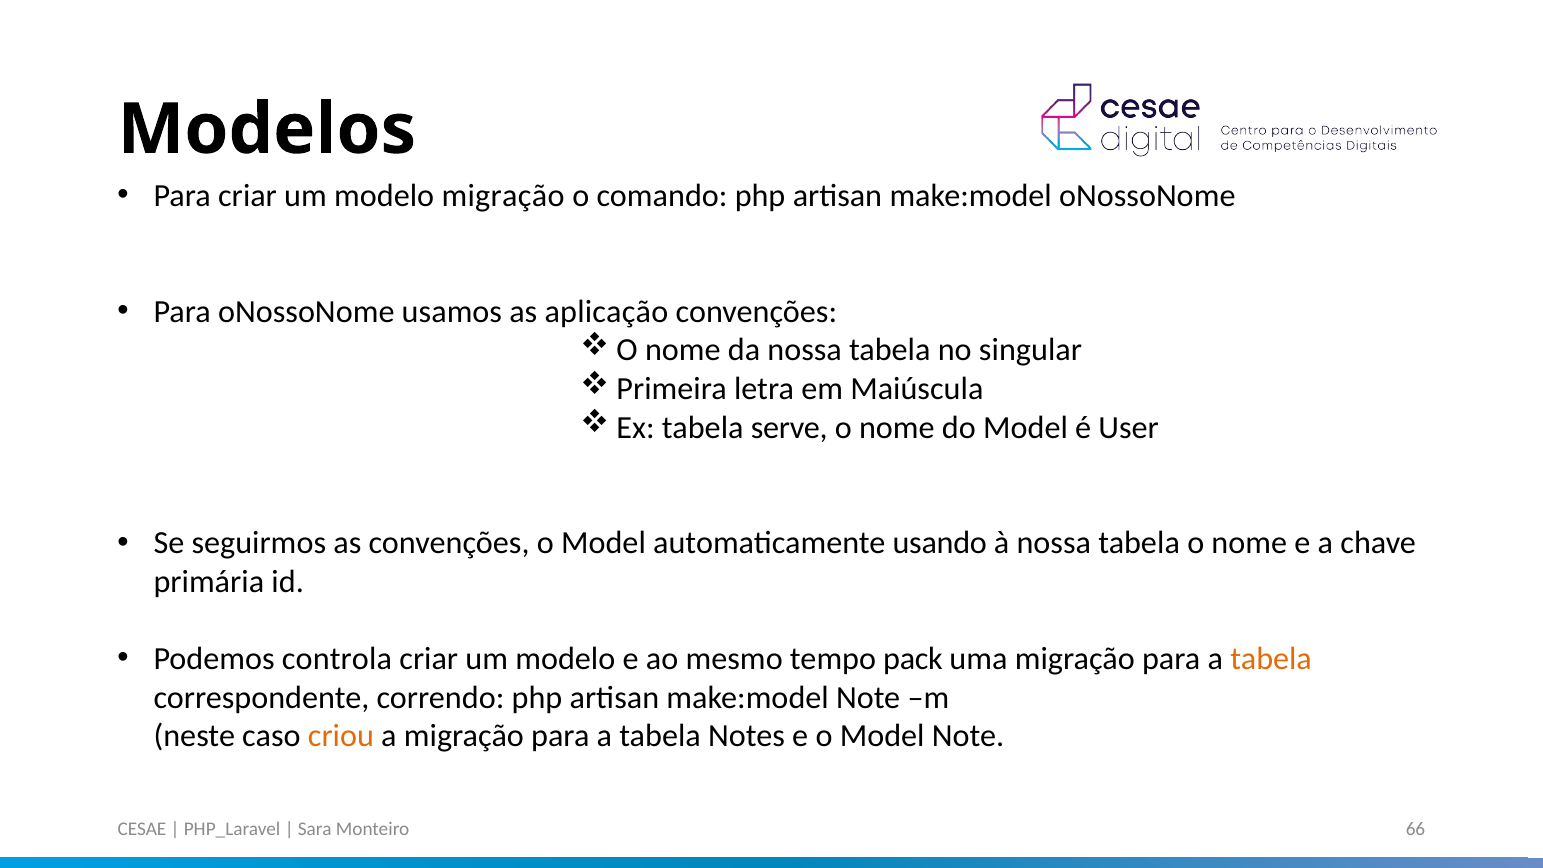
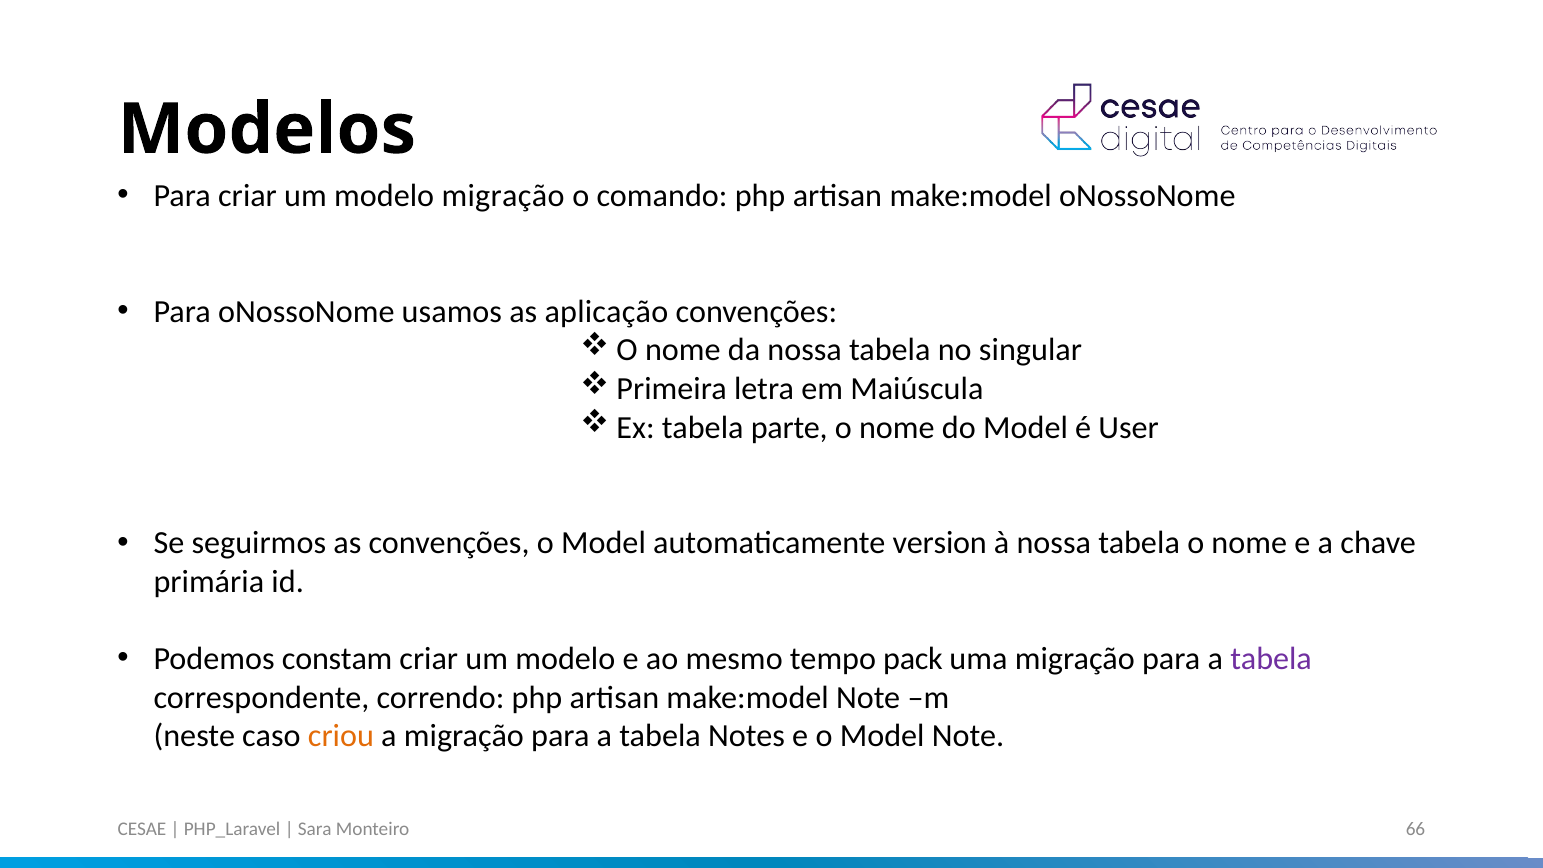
serve: serve -> parte (789, 427)
usando: usando -> version (940, 543)
controla: controla -> constam (337, 659)
tabela colour: orange -> purple (1271, 659)
